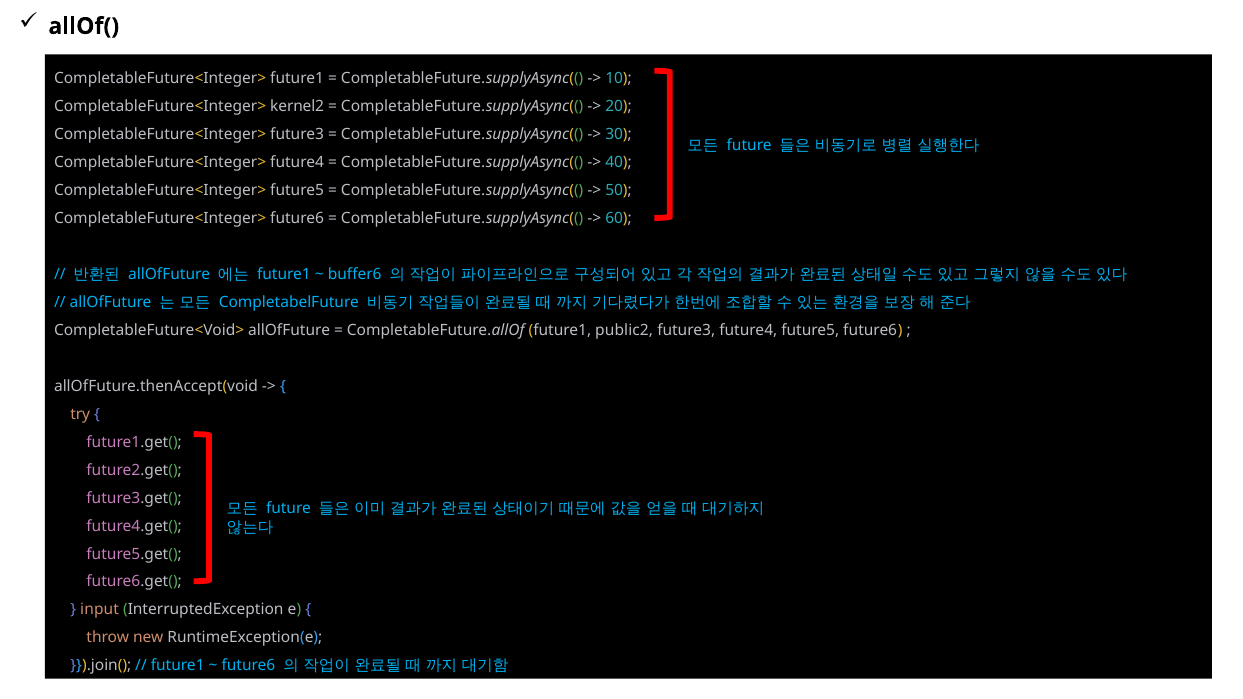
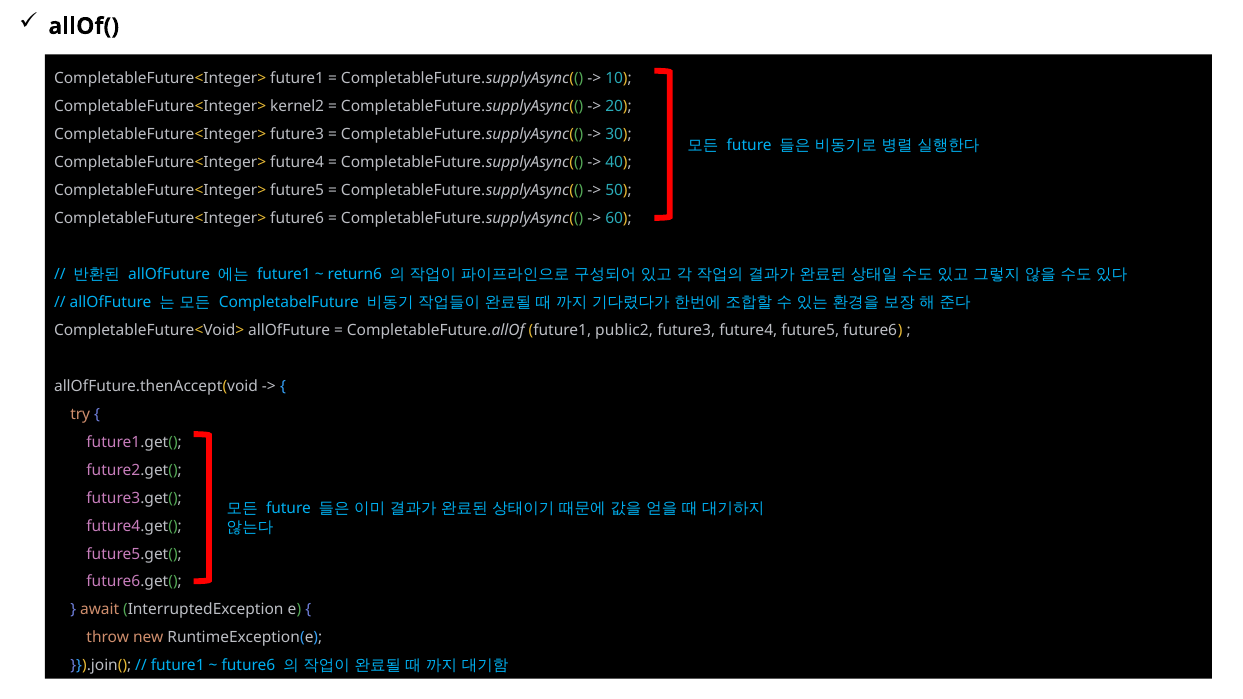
buffer6: buffer6 -> return6 (355, 274)
input: input -> await (100, 610)
